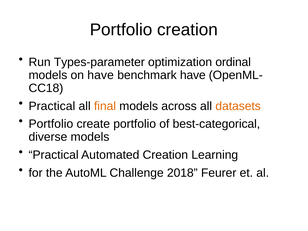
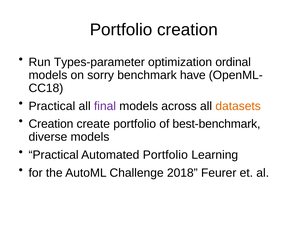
on have: have -> sorry (101, 75)
final colour: orange -> purple (105, 106)
Portfolio: Portfolio -> Creation (51, 124)
best-categorical: best-categorical -> best-benchmark (216, 124)
Automated Creation: Creation -> Portfolio (165, 155)
